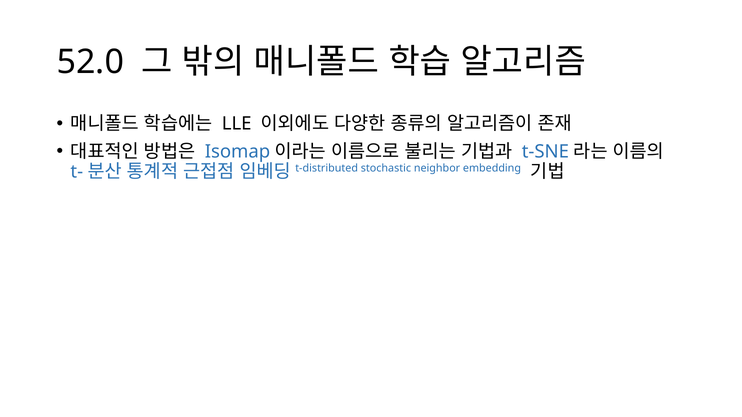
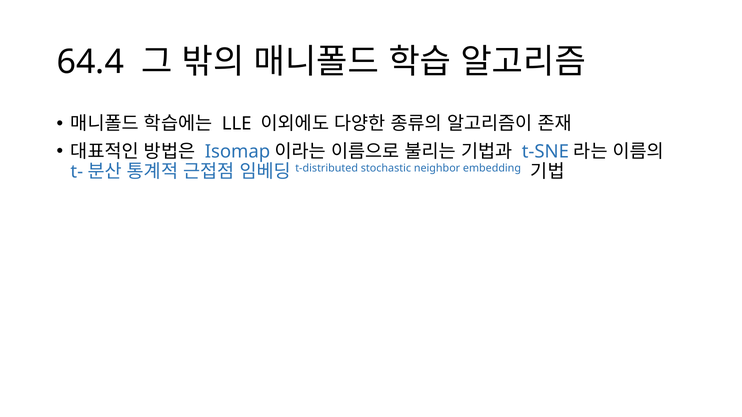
52.0: 52.0 -> 64.4 (90, 62)
